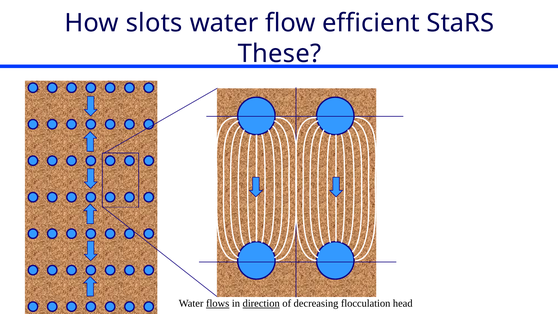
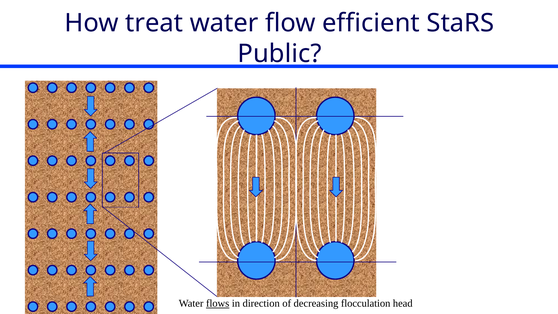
slots: slots -> treat (154, 23)
These: These -> Public (280, 54)
direction underline: present -> none (261, 303)
